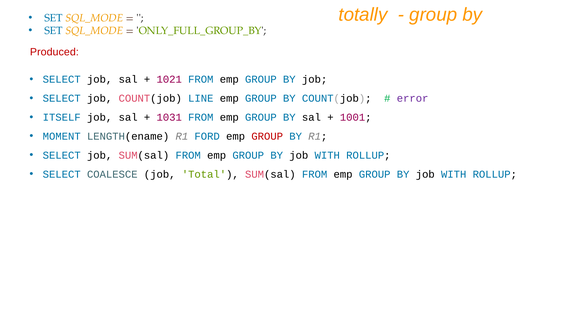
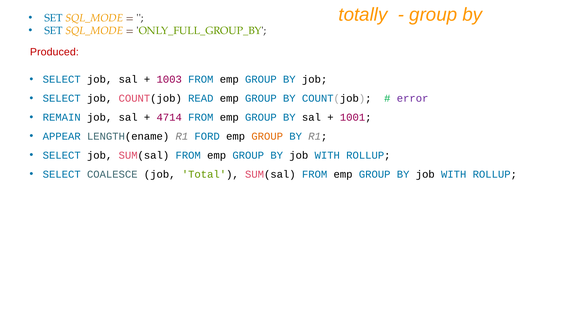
1021: 1021 -> 1003 (169, 80)
LINE: LINE -> READ (201, 99)
ITSELF: ITSELF -> REMAIN (62, 117)
1031: 1031 -> 4714 (169, 117)
MOMENT: MOMENT -> APPEAR (62, 136)
GROUP colour: red -> orange (267, 136)
